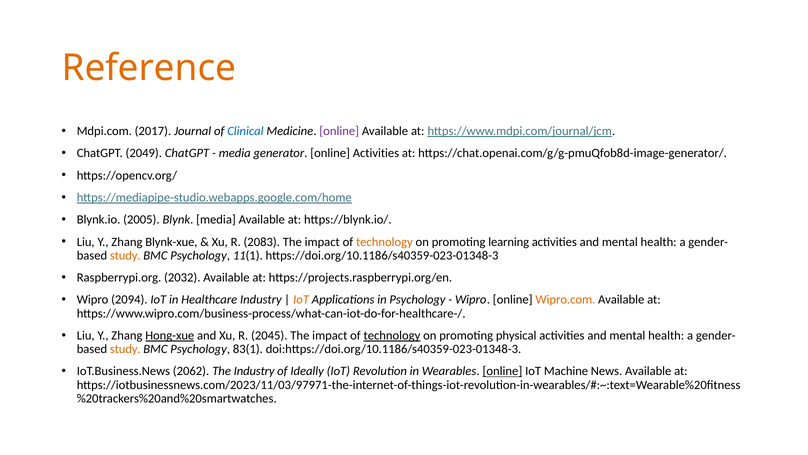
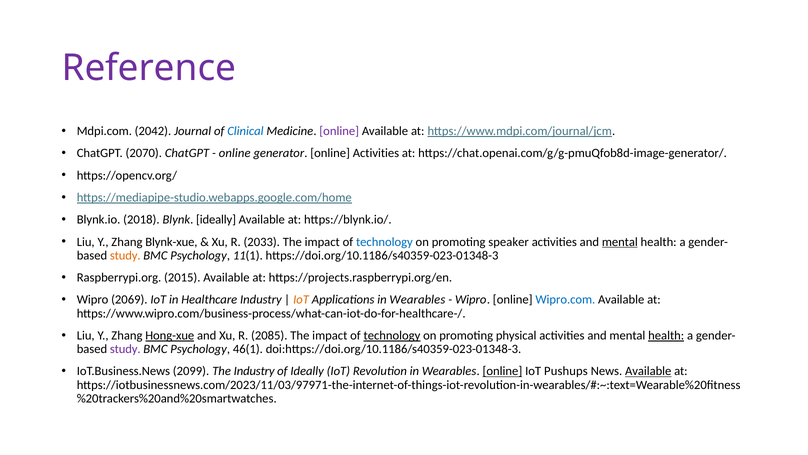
Reference colour: orange -> purple (149, 68)
2017: 2017 -> 2042 (153, 131)
2049: 2049 -> 2070 (144, 153)
media: media -> online (235, 153)
2005: 2005 -> 2018 (141, 220)
Blynk media: media -> ideally (216, 220)
2083: 2083 -> 2033 (262, 242)
technology colour: orange -> blue (384, 242)
learning: learning -> speaker (509, 242)
mental underline: none -> present (620, 242)
2032: 2032 -> 2015 (182, 277)
2094: 2094 -> 2069 (129, 299)
Applications in Psychology: Psychology -> Wearables (417, 299)
Wipro.com colour: orange -> blue (565, 299)
2045: 2045 -> 2085 (269, 335)
health underline: none -> present (666, 335)
study colour: orange -> purple (125, 349)
83(1: 83(1 -> 46(1 (248, 349)
2062: 2062 -> 2099 (191, 371)
Machine: Machine -> Pushups (566, 371)
Available underline: none -> present (648, 371)
